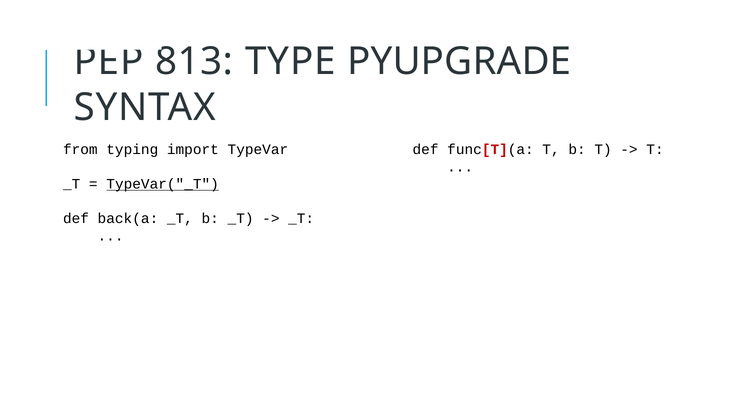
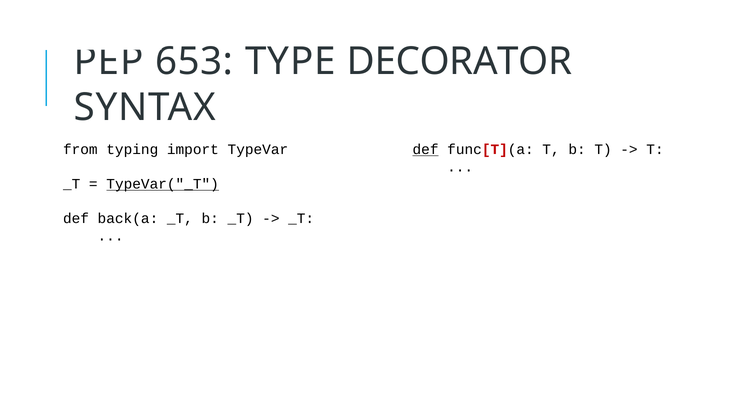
813: 813 -> 653 (194, 61)
PYUPGRADE: PYUPGRADE -> DECORATOR (459, 61)
def underline: none -> present (426, 149)
